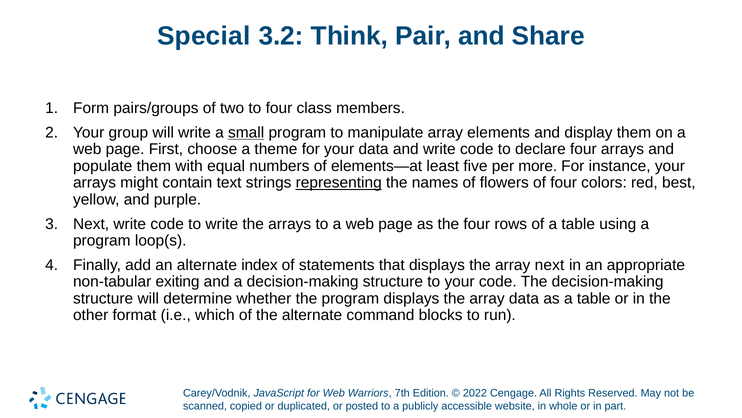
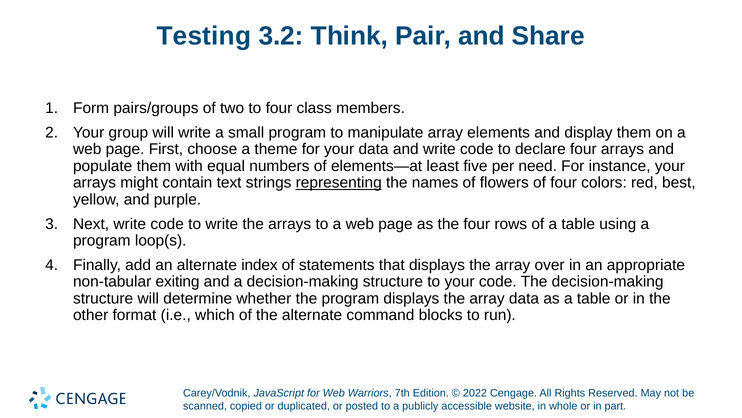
Special: Special -> Testing (204, 36)
small underline: present -> none (246, 132)
more: more -> need (538, 166)
array next: next -> over (550, 265)
